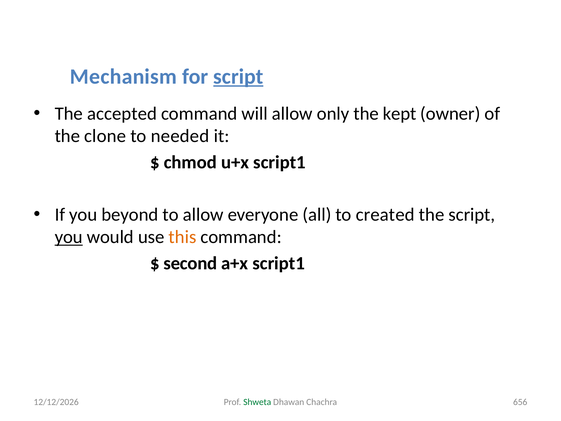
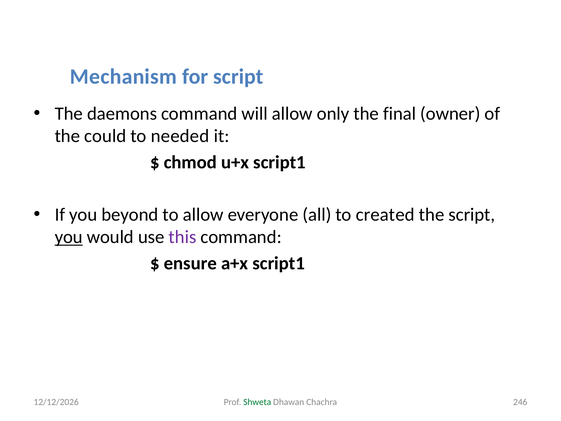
script underline: present -> none (238, 77)
accepted: accepted -> daemons (122, 114)
kept: kept -> final (400, 114)
clone: clone -> could (105, 136)
this colour: orange -> purple (182, 237)
second: second -> ensure (190, 263)
656: 656 -> 246 (520, 402)
